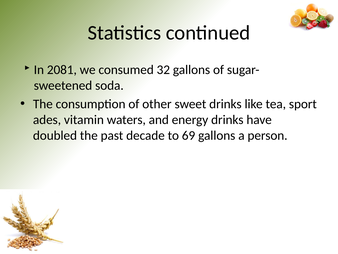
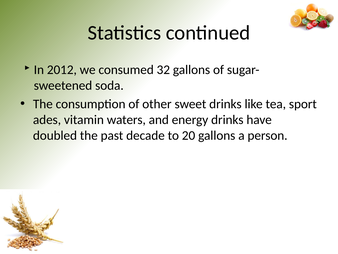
2081: 2081 -> 2012 (62, 70)
69: 69 -> 20 (189, 135)
